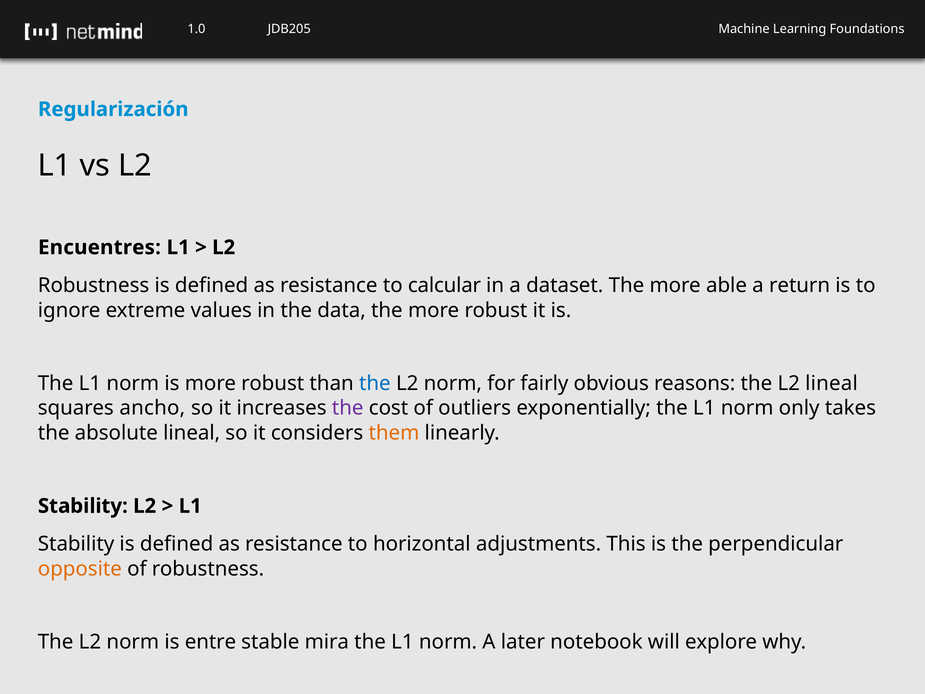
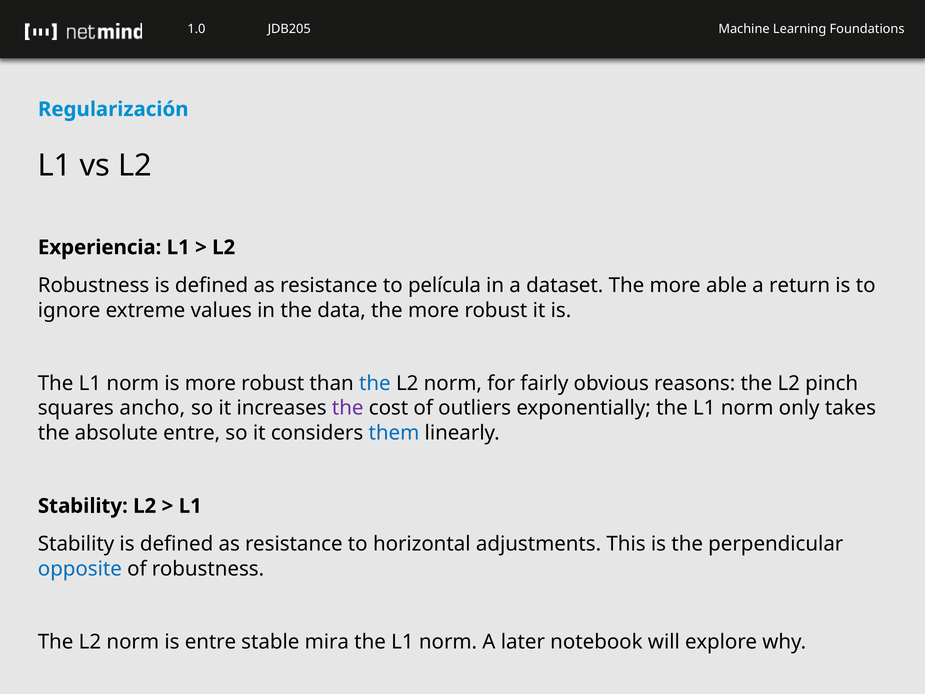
Encuentres: Encuentres -> Experiencia (100, 247)
calcular: calcular -> película (444, 285)
L2 lineal: lineal -> pinch (832, 383)
absolute lineal: lineal -> entre (192, 433)
them colour: orange -> blue (394, 433)
opposite colour: orange -> blue (80, 569)
